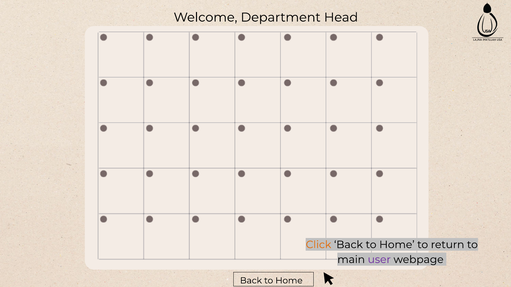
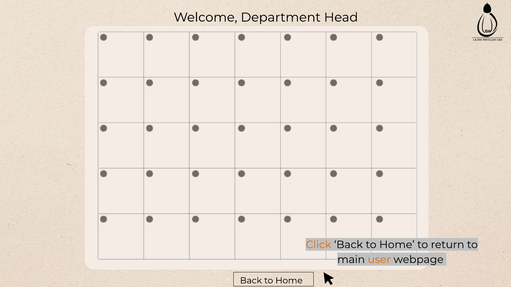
user colour: purple -> orange (379, 260)
